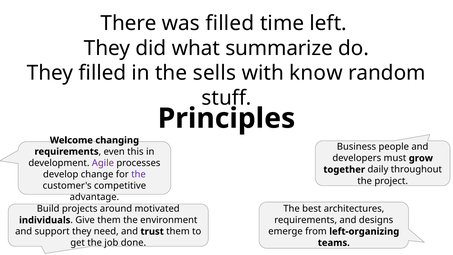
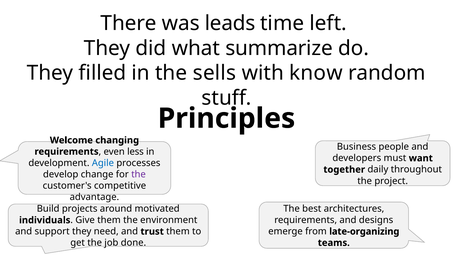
was filled: filled -> leads (230, 23)
this: this -> less (135, 151)
grow: grow -> want (421, 158)
Agile colour: purple -> blue (103, 163)
left-organizing: left-organizing -> late-organizing (364, 231)
